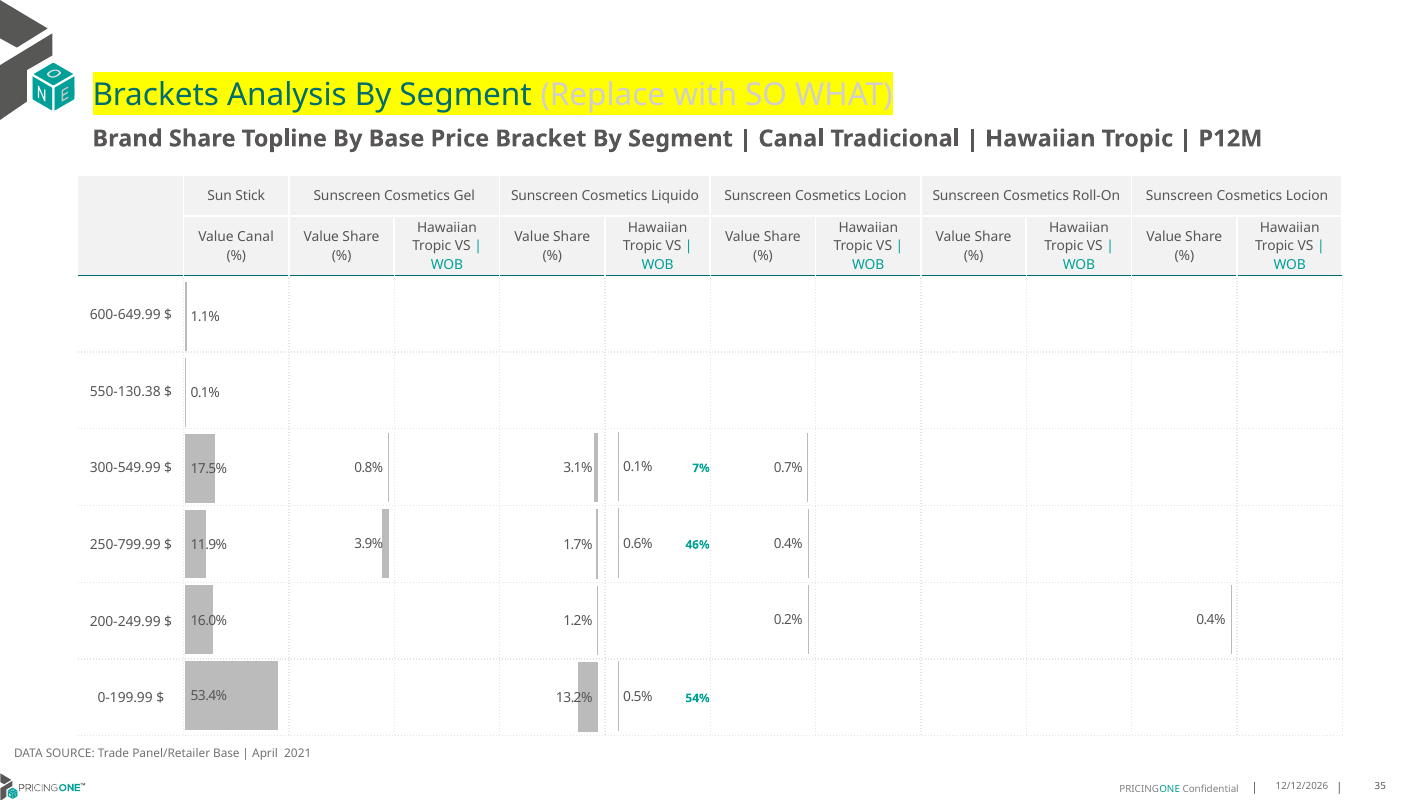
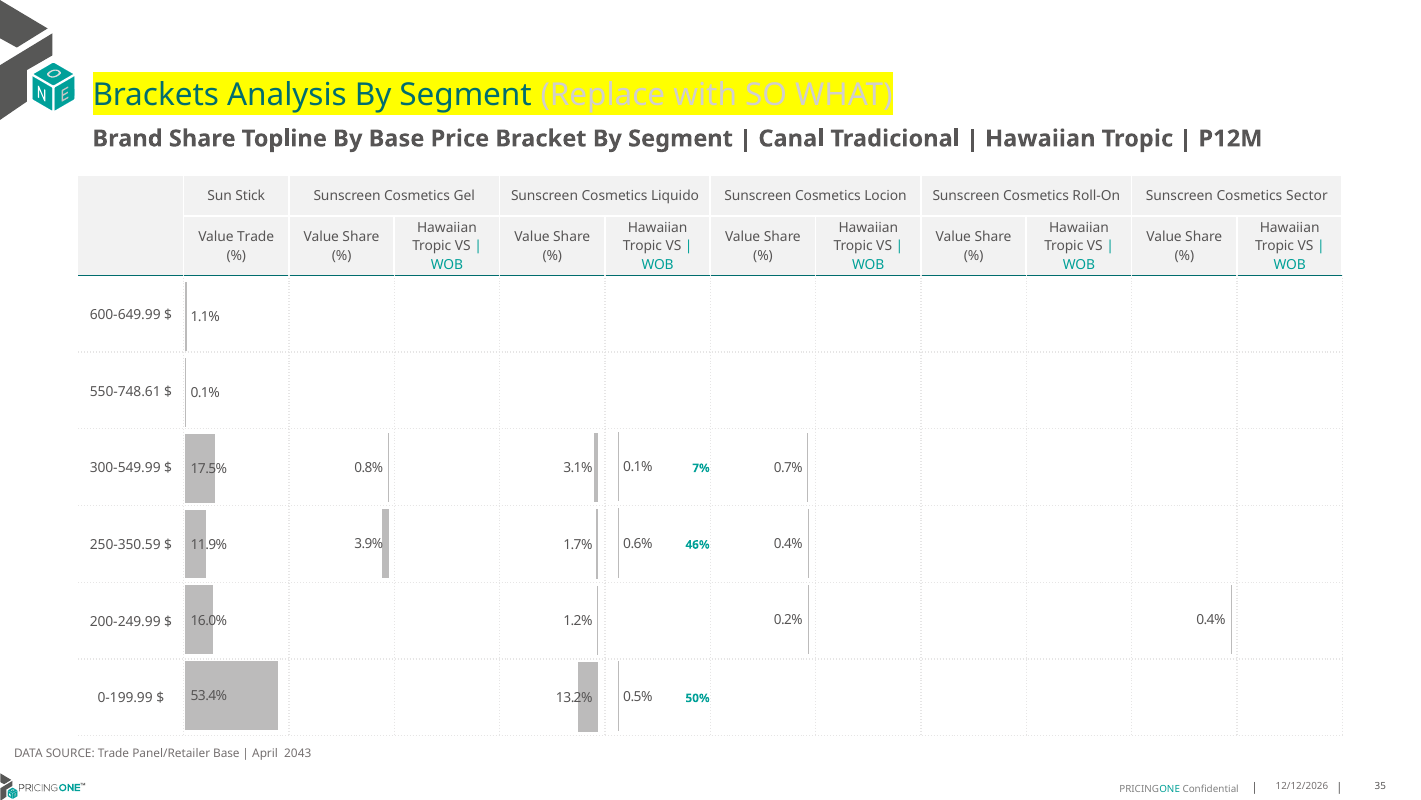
Roll-On Sunscreen Cosmetics Locion: Locion -> Sector (1307, 196)
Value Canal: Canal -> Trade (256, 237)
550-130.38: 550-130.38 -> 550-748.61 (125, 391)
250-799.99: 250-799.99 -> 250-350.59 (125, 545)
54%: 54% -> 50% (698, 698)
2021: 2021 -> 2043 (298, 753)
